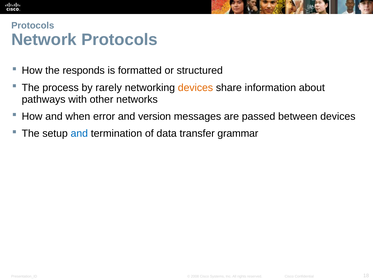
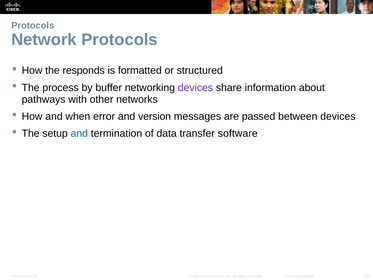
rarely: rarely -> buffer (109, 88)
devices colour: orange -> purple (195, 88)
grammar: grammar -> software (238, 133)
